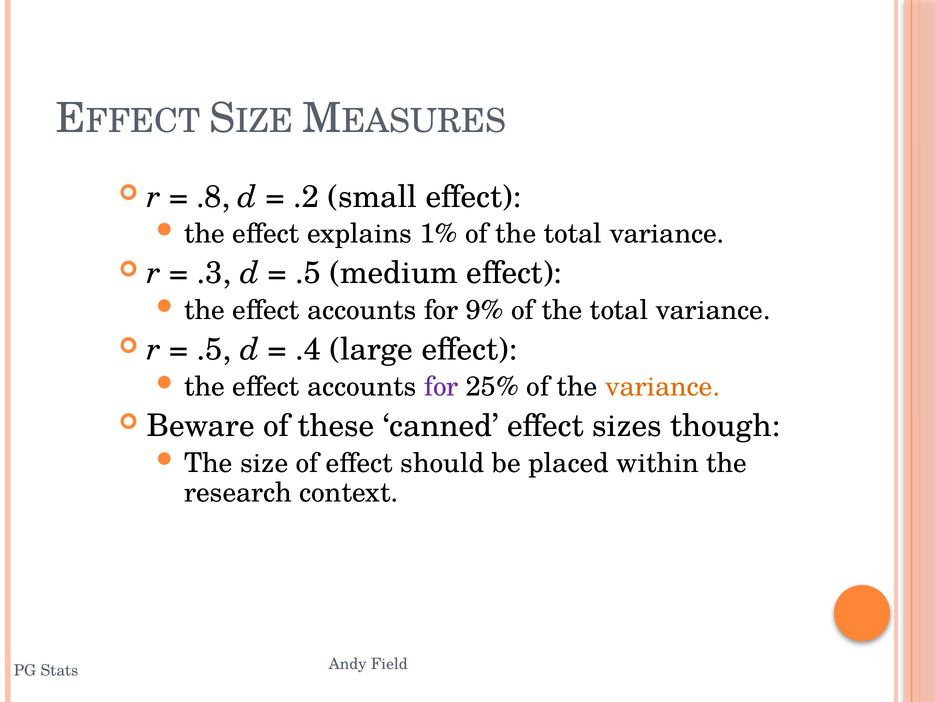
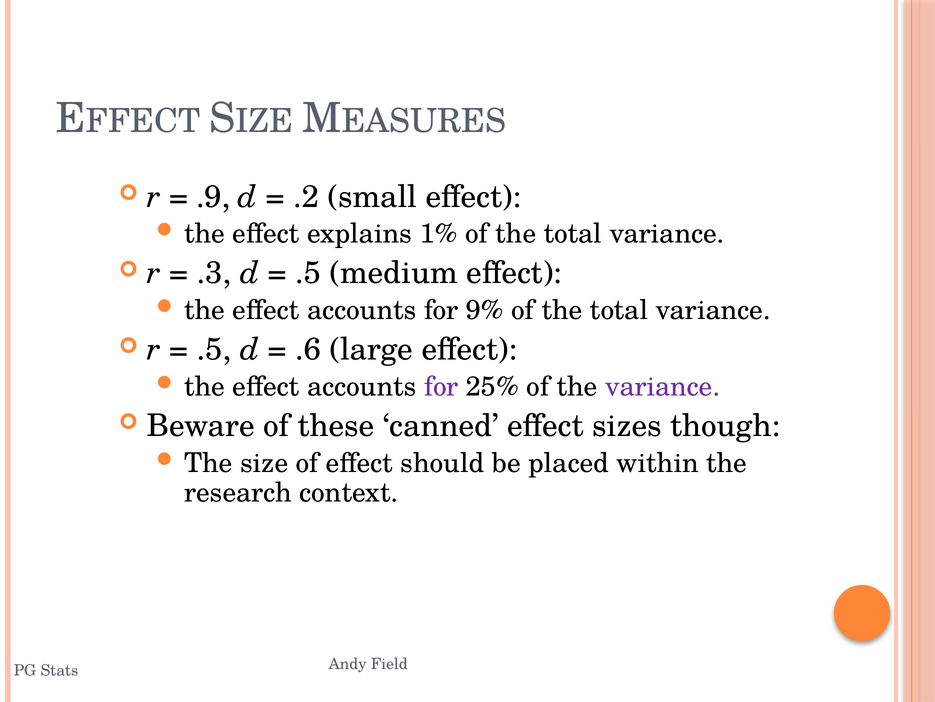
.8: .8 -> .9 (213, 197)
.4: .4 -> .6 (308, 349)
variance colour: orange -> purple (663, 386)
